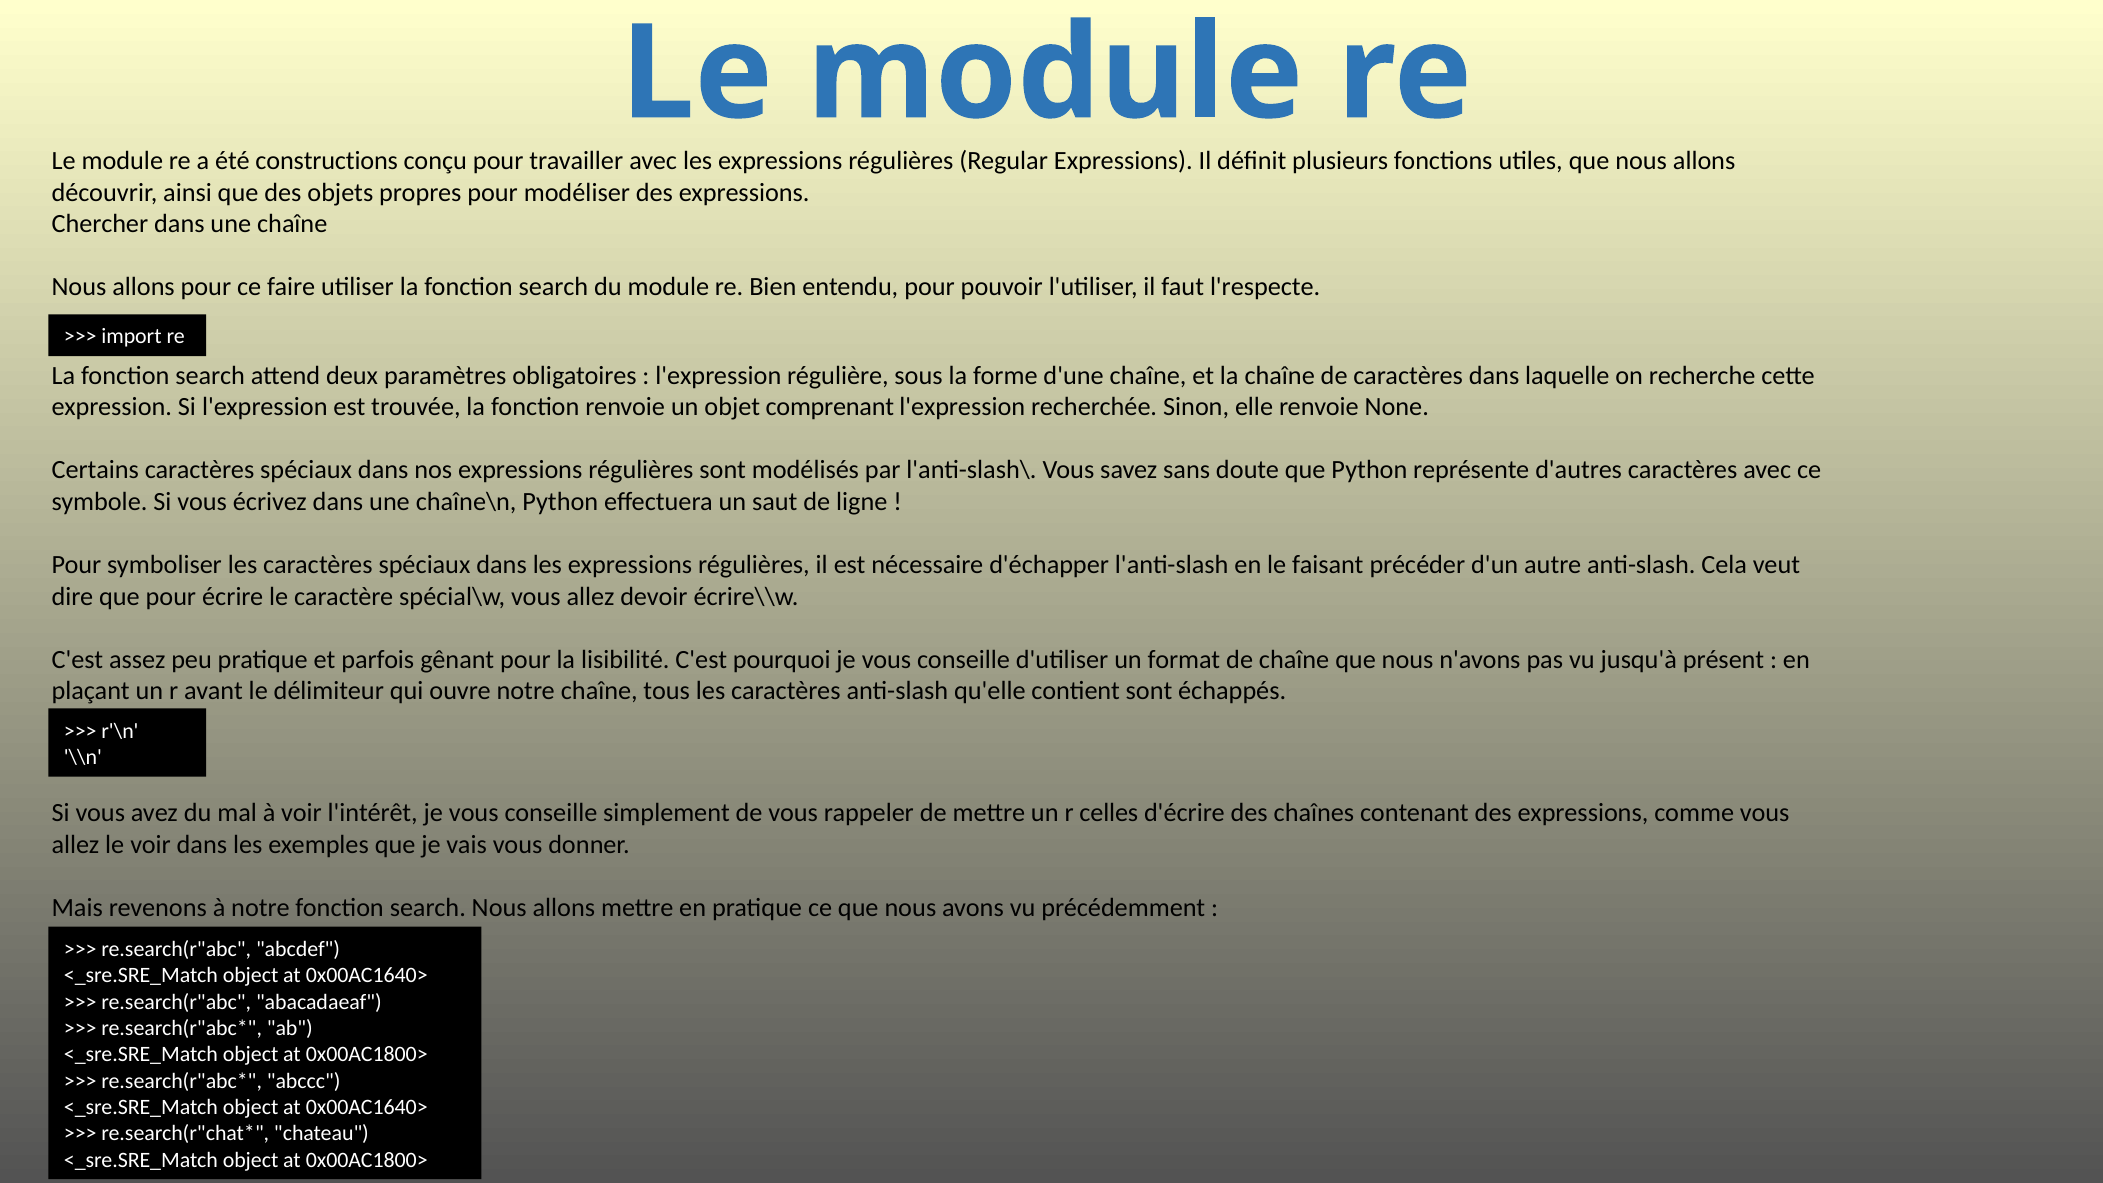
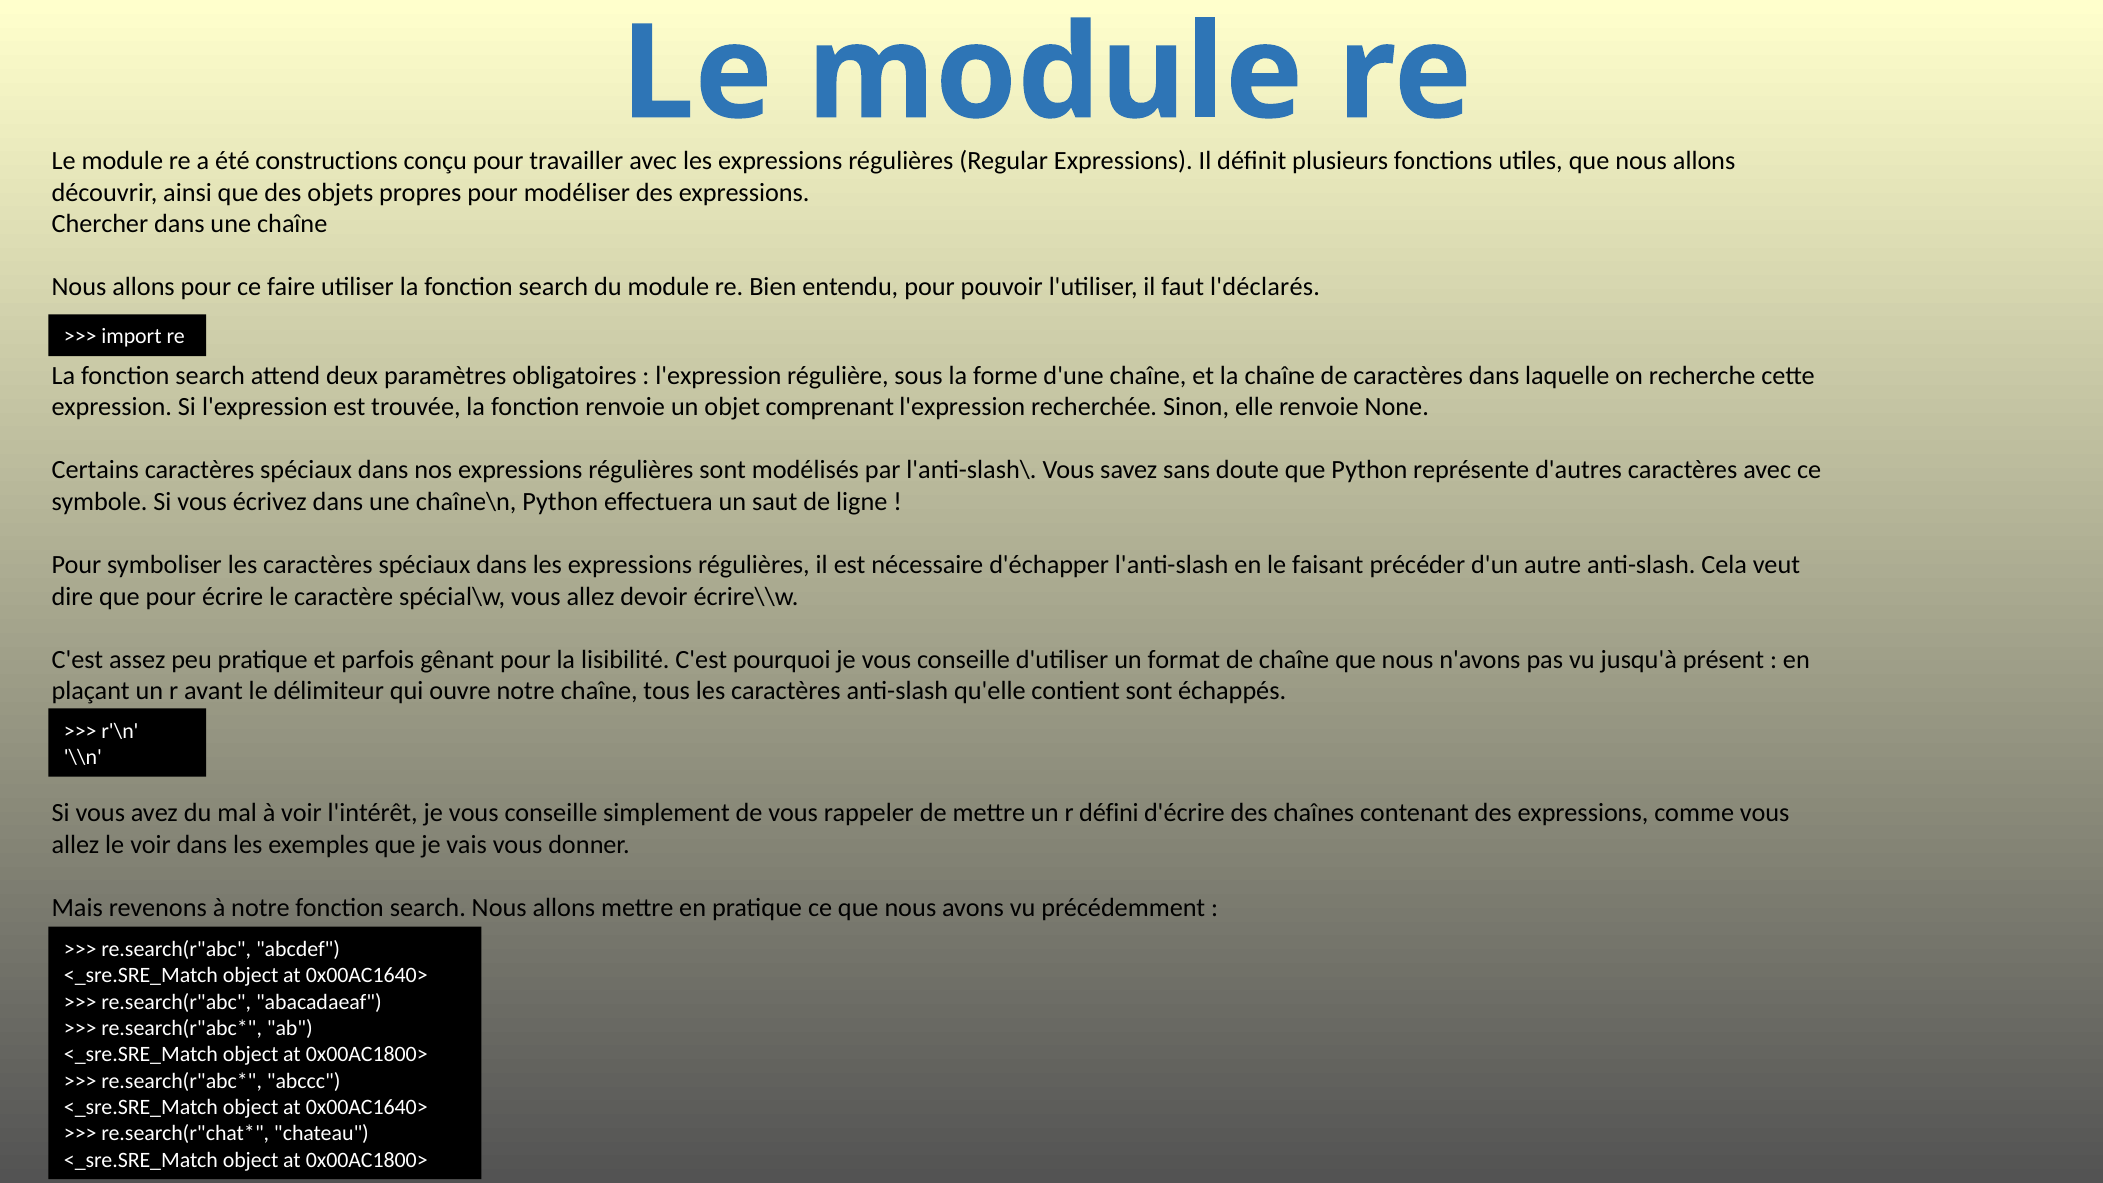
l'respecte: l'respecte -> l'déclarés (1265, 287)
celles: celles -> défini (1109, 813)
